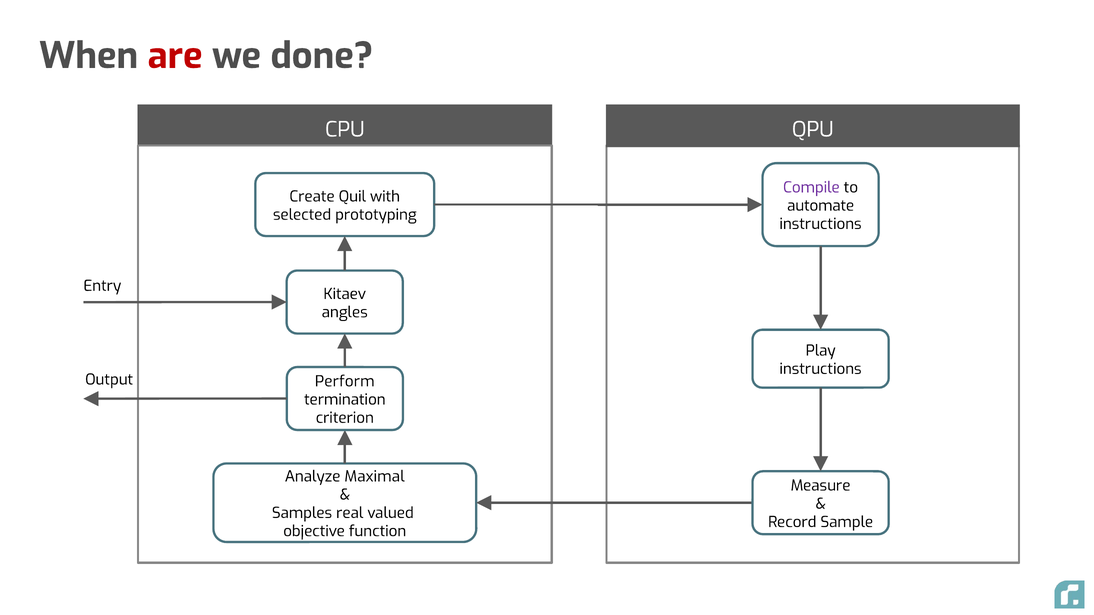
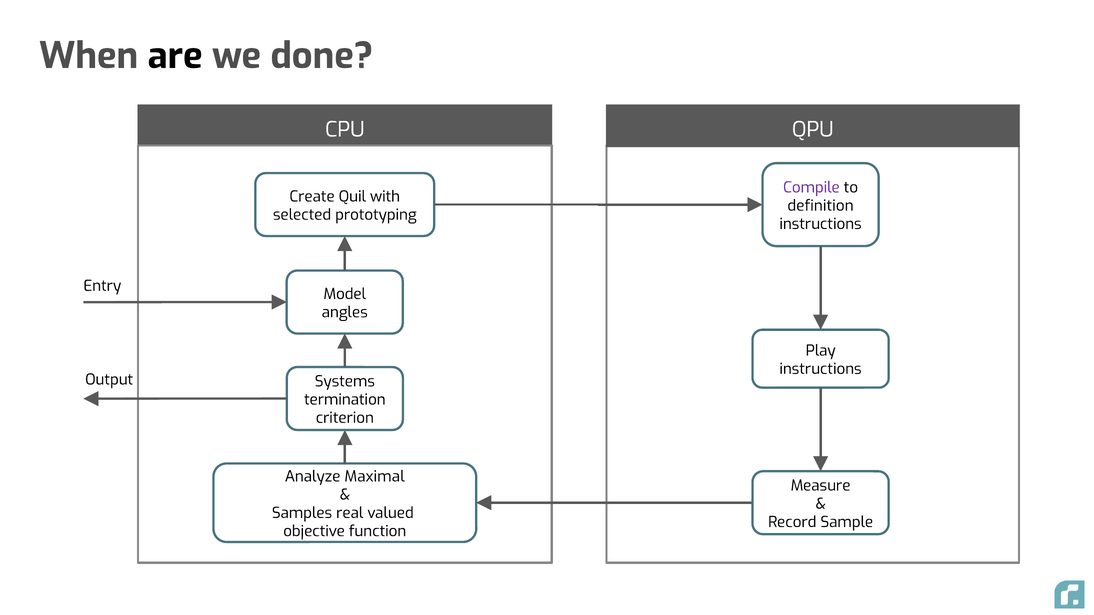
are colour: red -> black (175, 56)
automate: automate -> definition (821, 206)
Kitaev: Kitaev -> Model (345, 294)
Perform: Perform -> Systems (345, 382)
